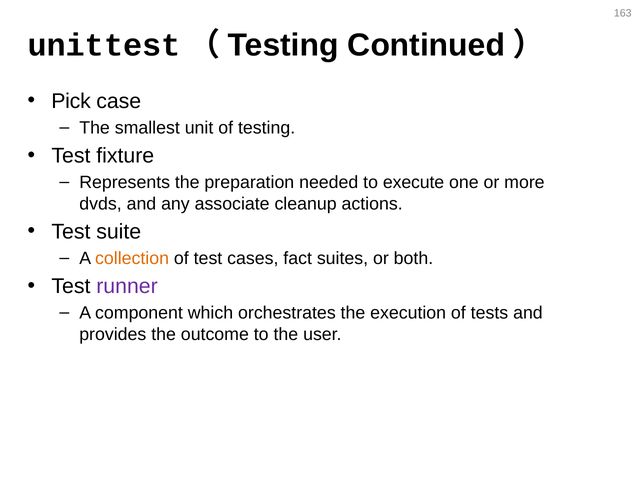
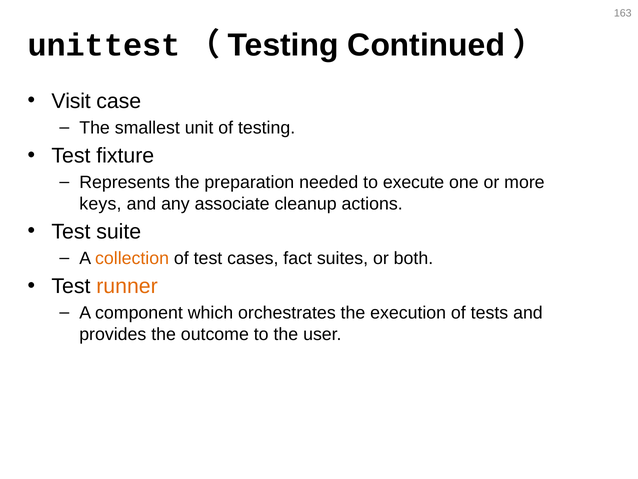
Pick: Pick -> Visit (71, 101)
dvds: dvds -> keys (100, 203)
runner colour: purple -> orange (127, 286)
